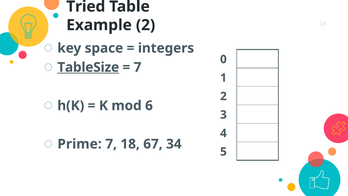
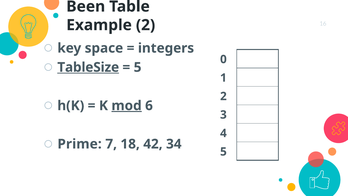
Tried: Tried -> Been (86, 6)
7: 7 -> 5 (138, 67)
mod underline: none -> present (127, 106)
67: 67 -> 42 (153, 144)
